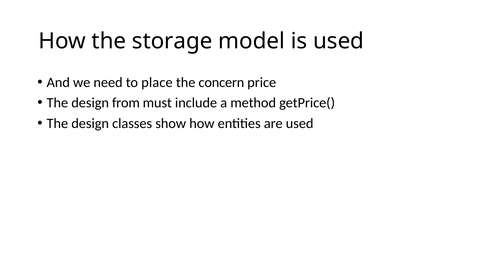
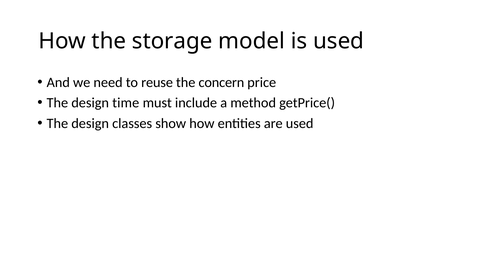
place: place -> reuse (157, 82)
from: from -> time (126, 103)
